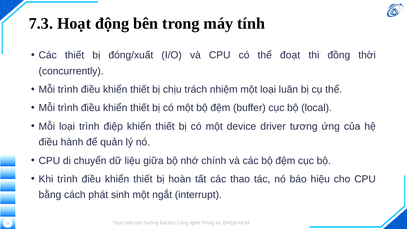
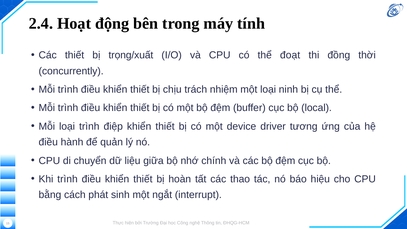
7.3: 7.3 -> 2.4 (41, 24)
đóng/xuất: đóng/xuất -> trọng/xuất (131, 55)
luân: luân -> ninh (288, 90)
